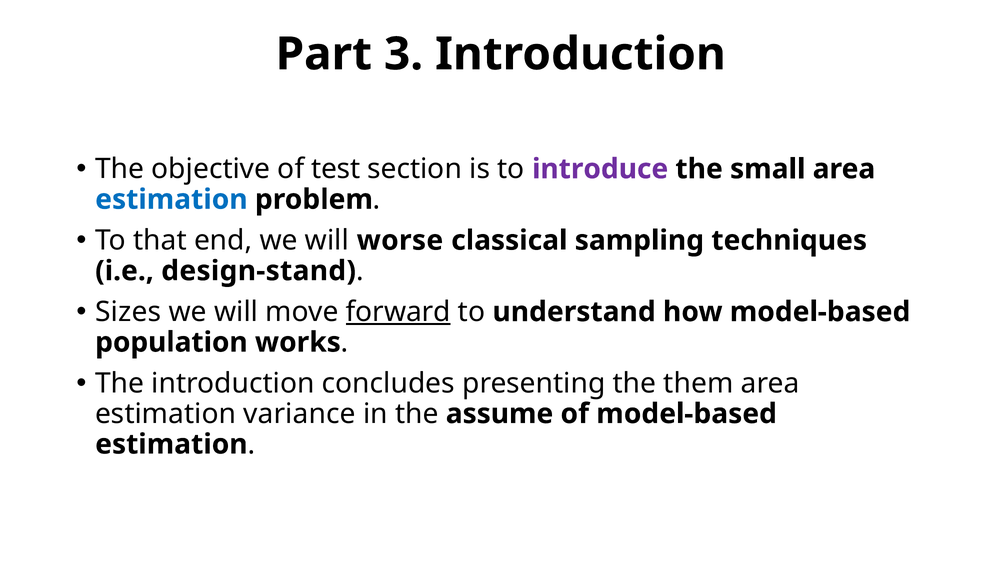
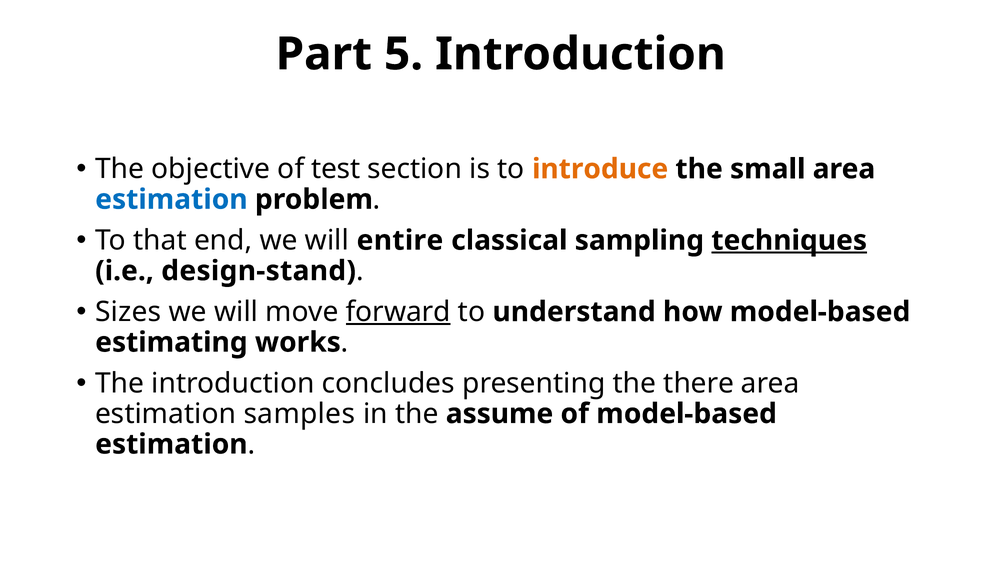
3: 3 -> 5 (404, 54)
introduce colour: purple -> orange (600, 169)
worse: worse -> entire (400, 240)
techniques underline: none -> present (789, 240)
population: population -> estimating (171, 342)
them: them -> there (699, 383)
variance: variance -> samples (299, 414)
